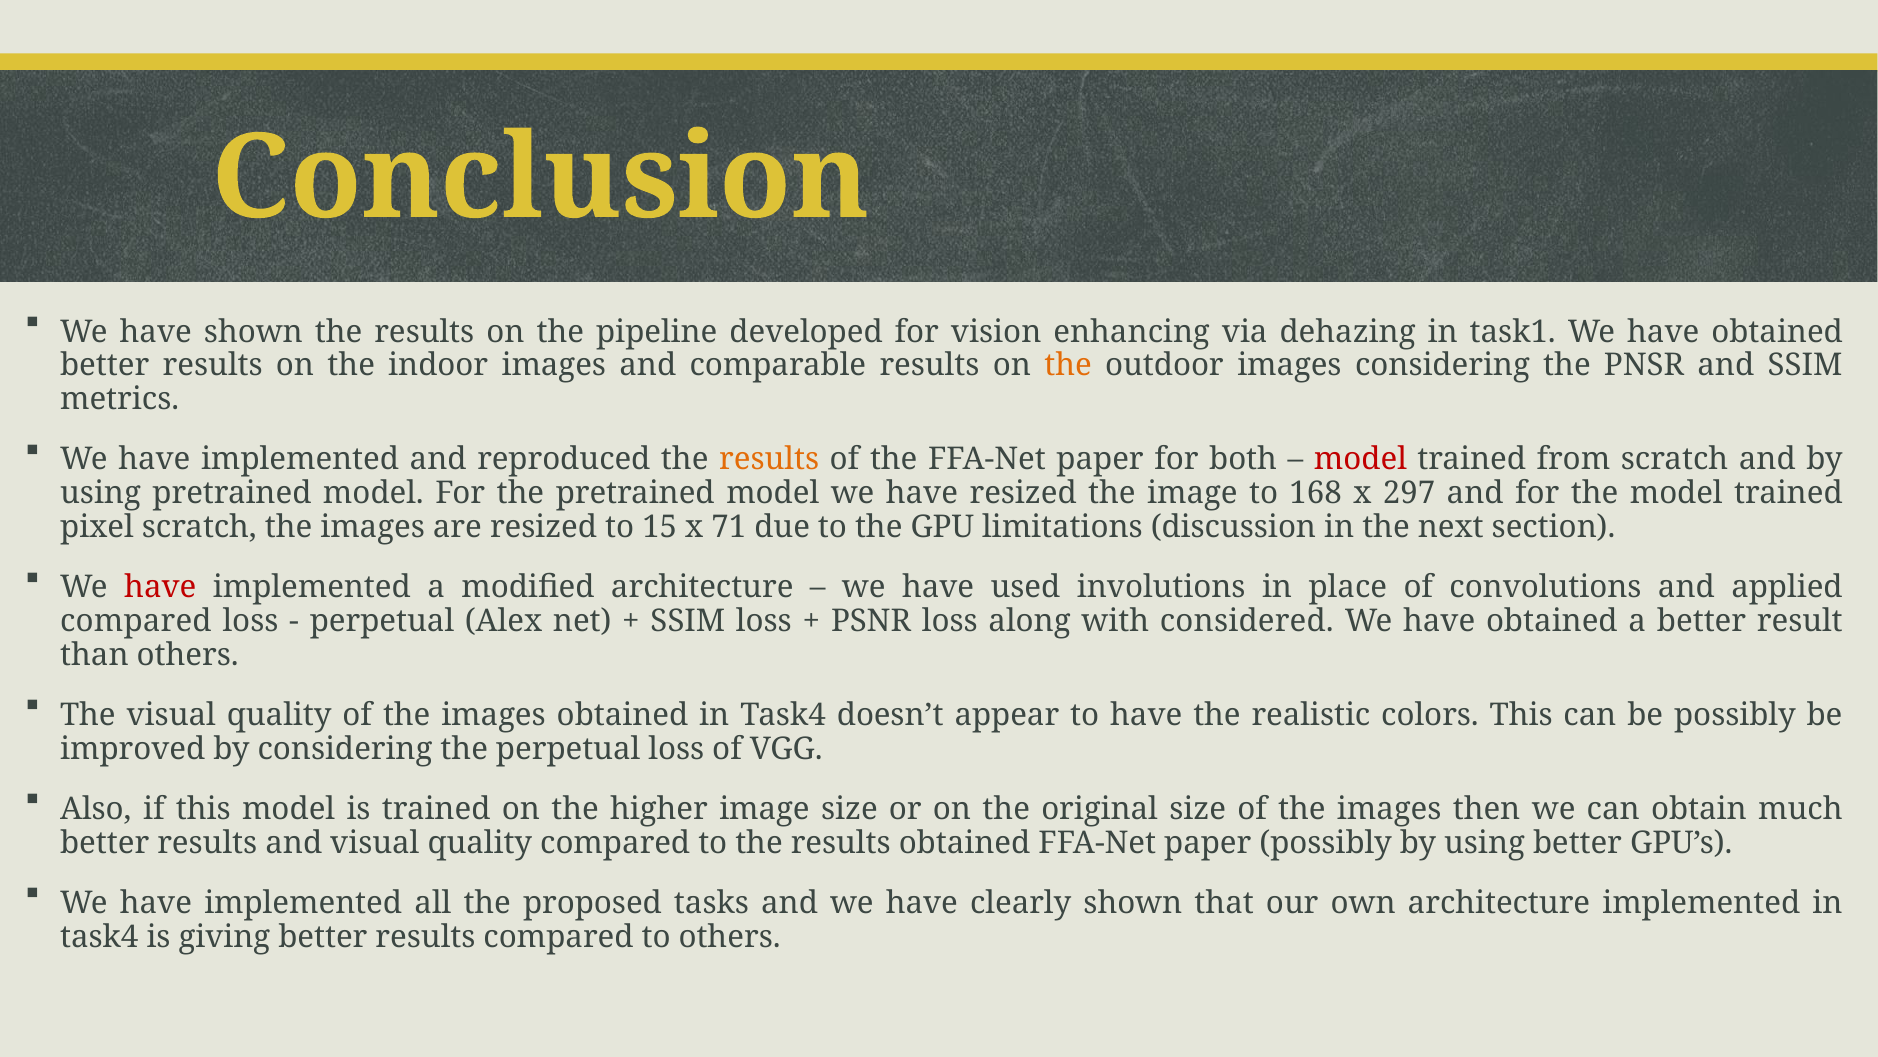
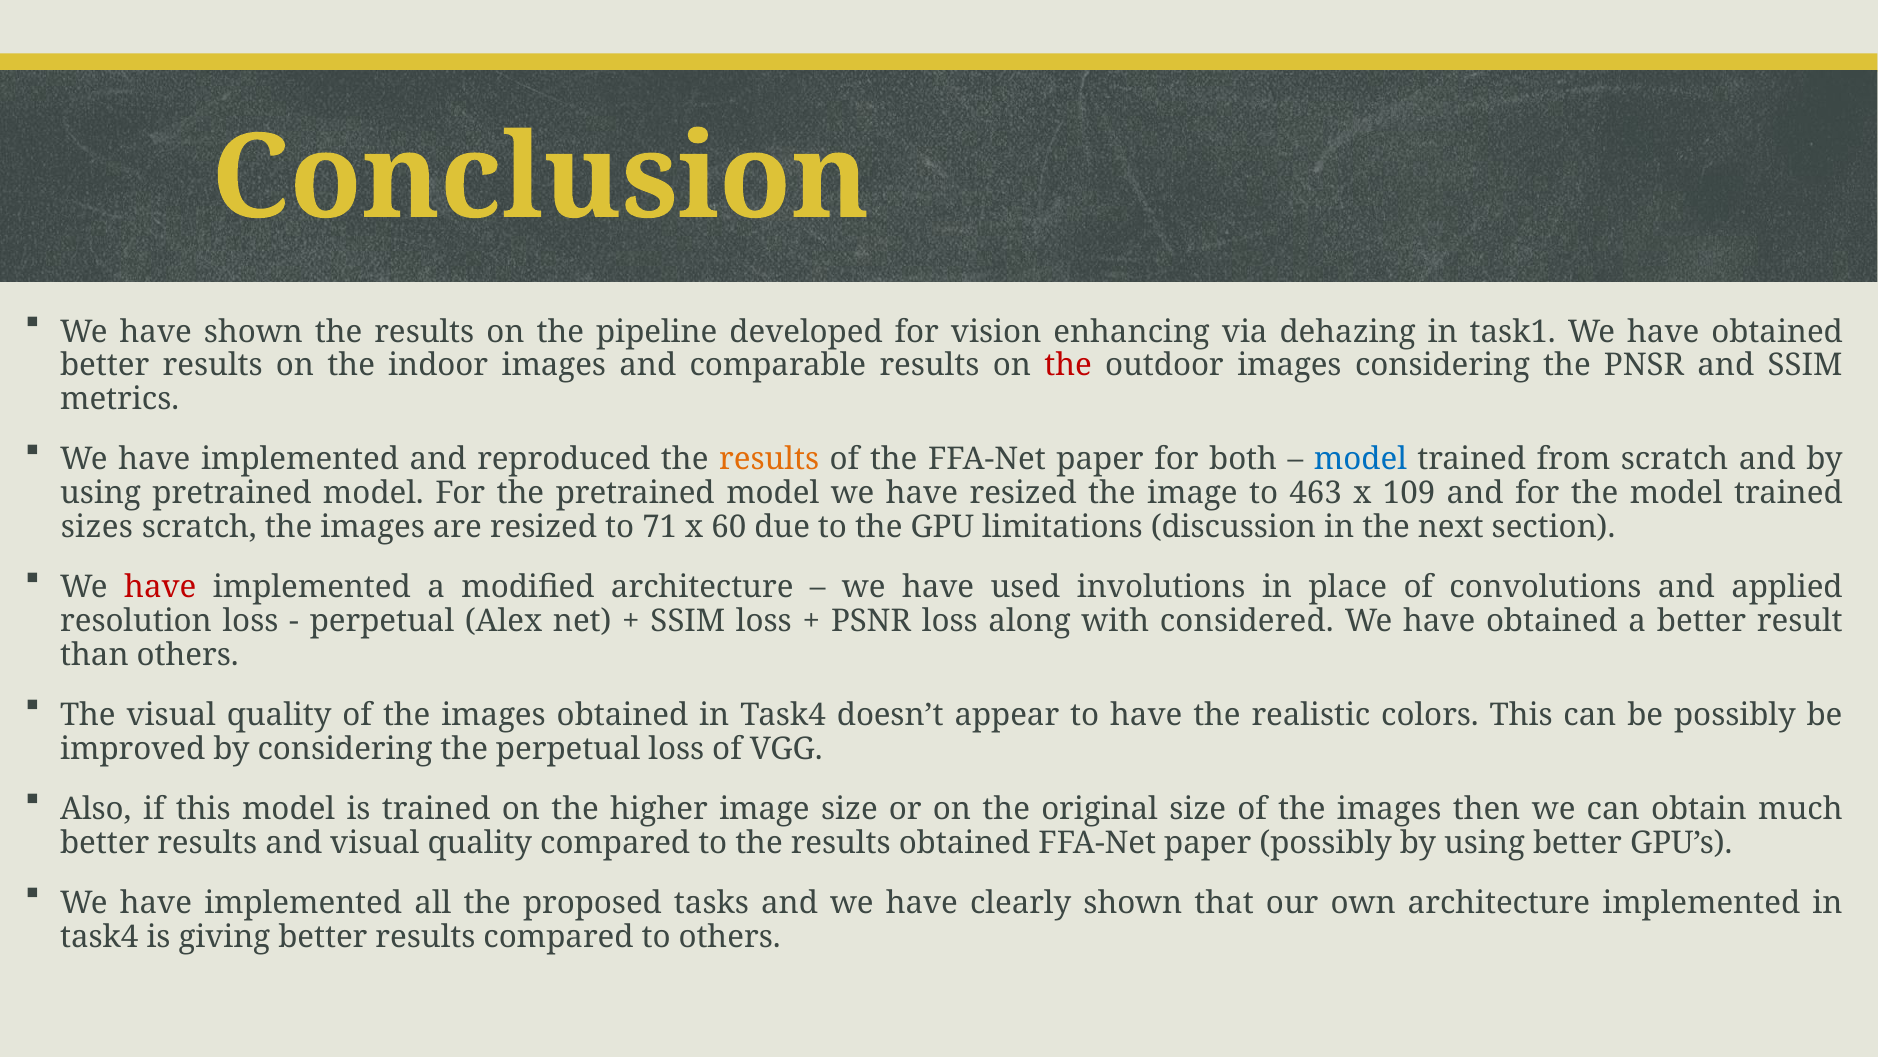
the colour: orange -> red (1068, 365)
model colour: red -> blue (1360, 459)
168: 168 -> 463 (1316, 493)
297: 297 -> 109 (1409, 493)
pixel: pixel -> sizes (97, 527)
15: 15 -> 71 (660, 527)
71: 71 -> 60 (729, 527)
compared: compared -> resolution (136, 621)
